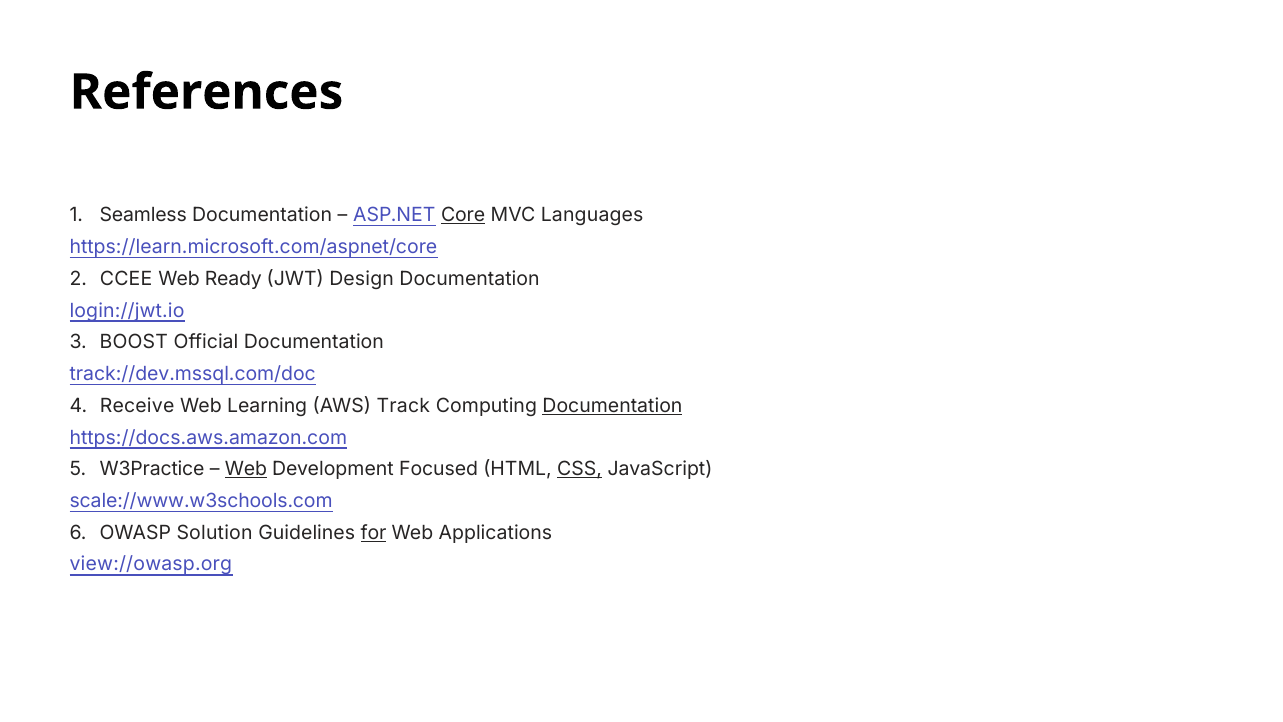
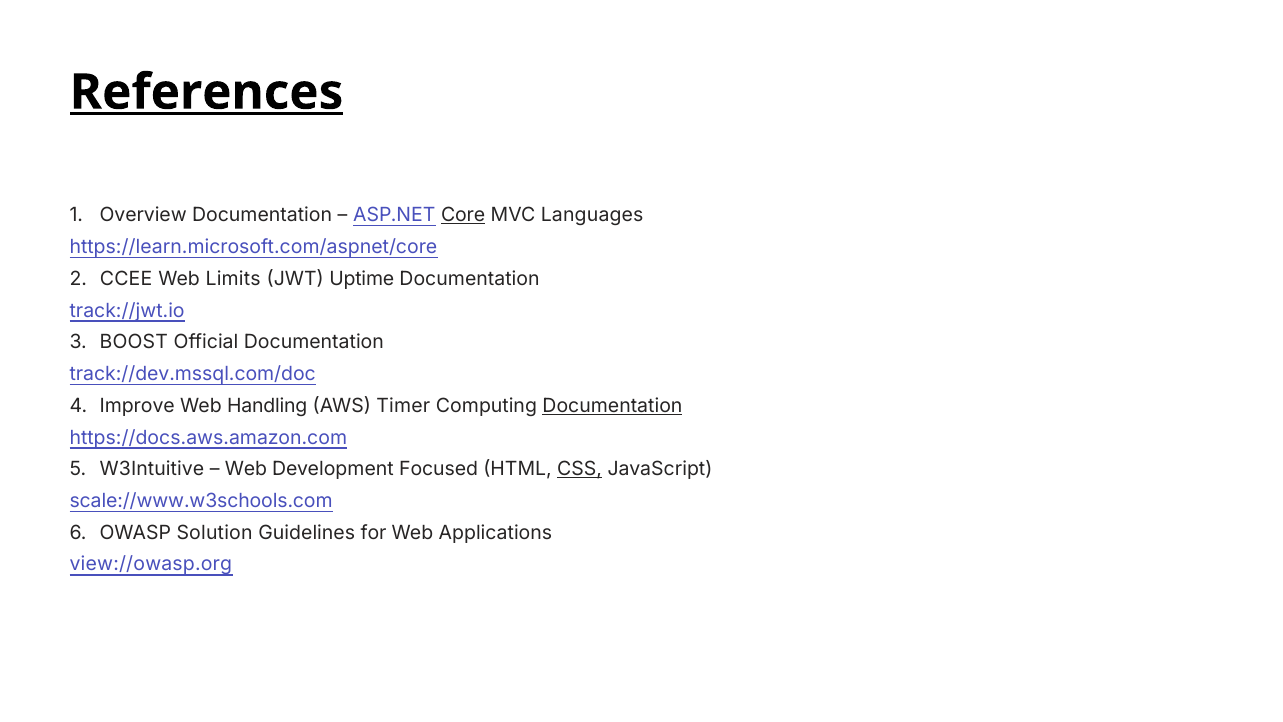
References underline: none -> present (207, 92)
Seamless: Seamless -> Overview (143, 215)
Ready: Ready -> Limits (233, 279)
Design: Design -> Uptime (362, 279)
login://jwt.io: login://jwt.io -> track://jwt.io (127, 310)
Receive: Receive -> Improve (137, 406)
Learning: Learning -> Handling (267, 406)
Track: Track -> Timer (403, 406)
W3Practice: W3Practice -> W3Intuitive (152, 469)
Web underline: present -> none (246, 469)
for underline: present -> none (373, 533)
